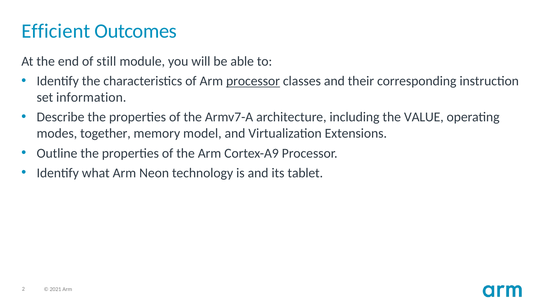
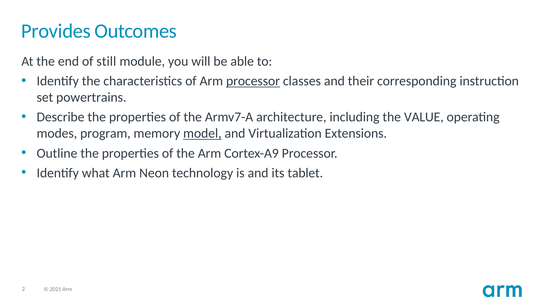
Efficient: Efficient -> Provides (56, 31)
information: information -> powertrains (91, 97)
together: together -> program (105, 133)
model underline: none -> present (202, 133)
